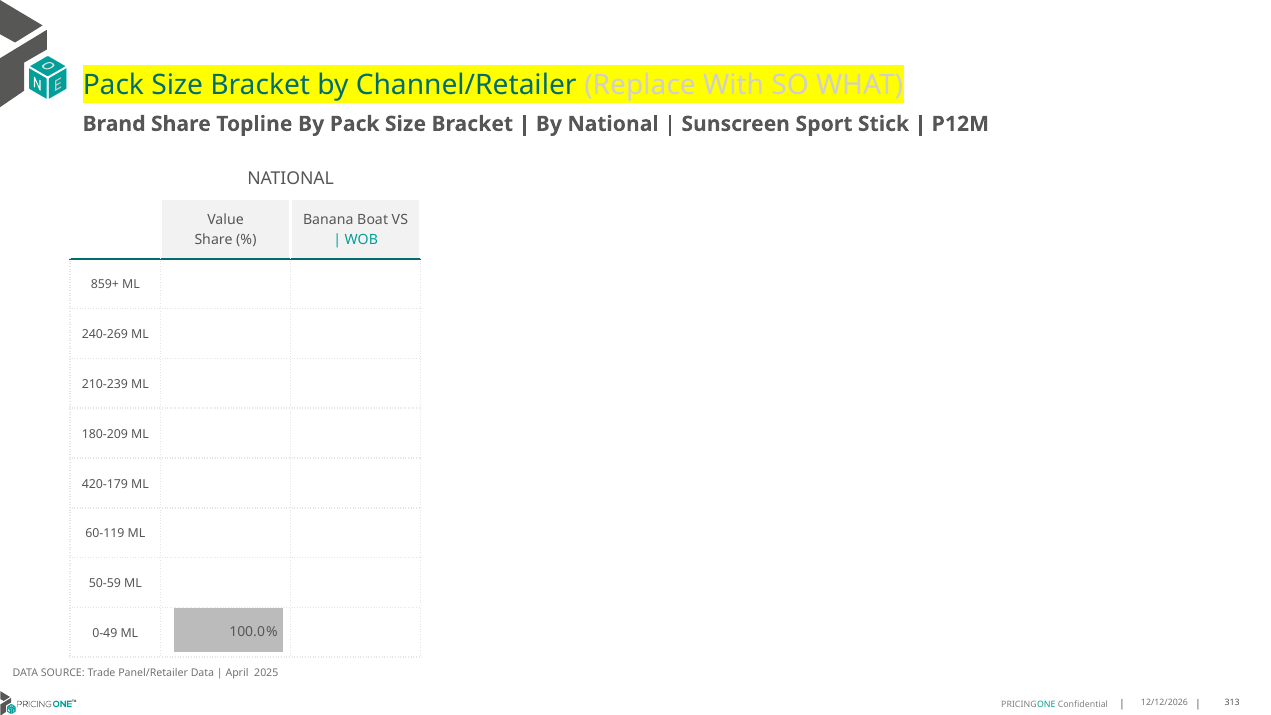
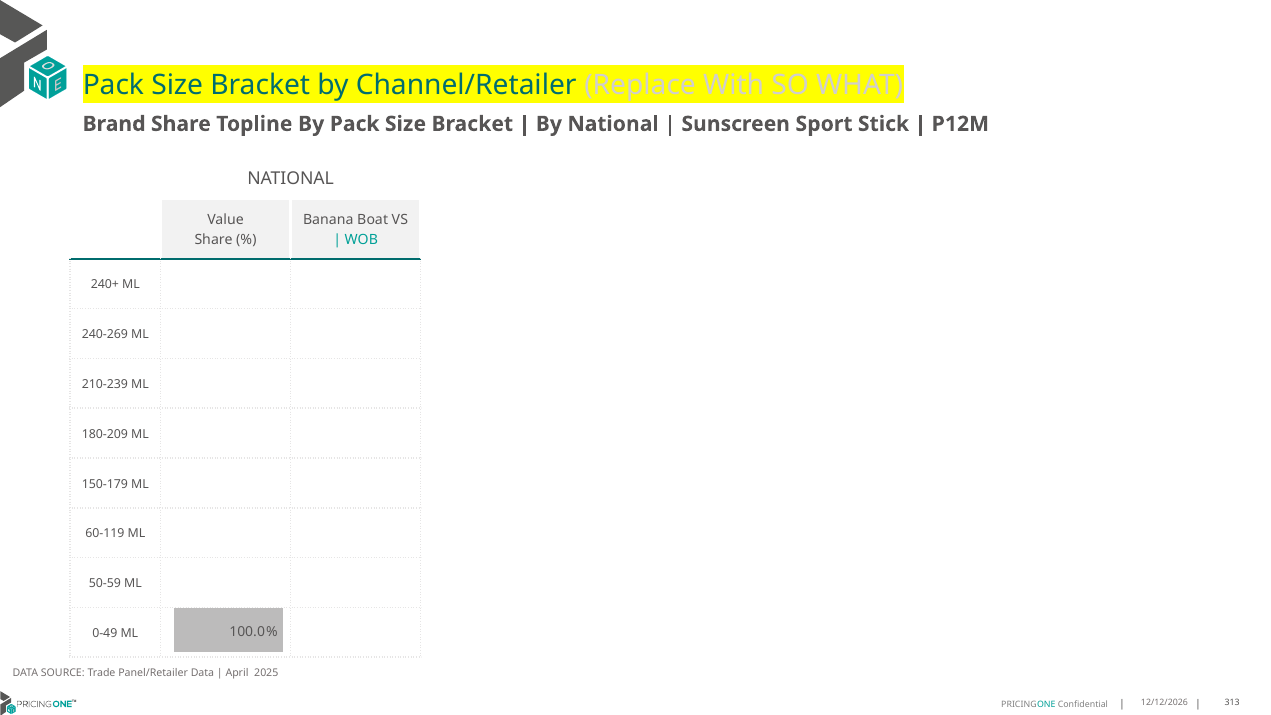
859+: 859+ -> 240+ (105, 285)
420-179: 420-179 -> 150-179 (105, 484)
